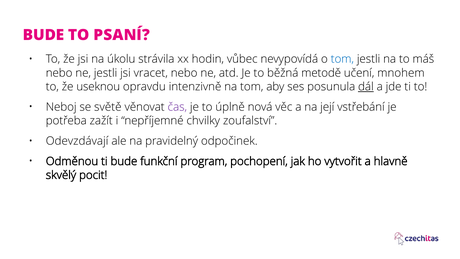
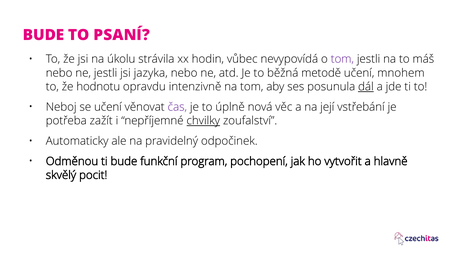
tom colour: blue -> purple (342, 59)
vracet: vracet -> jazyka (151, 73)
useknou: useknou -> hodnotu (98, 87)
se světě: světě -> učení (108, 107)
chvilky underline: none -> present (203, 121)
Odevzdávají: Odevzdávají -> Automaticky (77, 141)
